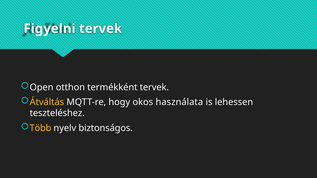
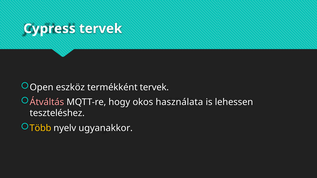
Figyelni: Figyelni -> Cypress (49, 29)
otthon: otthon -> eszköz (70, 87)
Átváltás colour: yellow -> pink (47, 102)
biztonságos: biztonságos -> ugyanakkor (106, 128)
